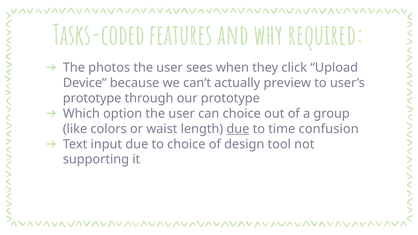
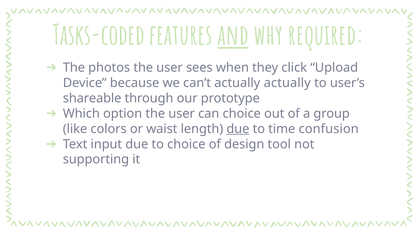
and underline: none -> present (233, 36)
actually preview: preview -> actually (287, 83)
prototype: prototype -> shareable (92, 98)
